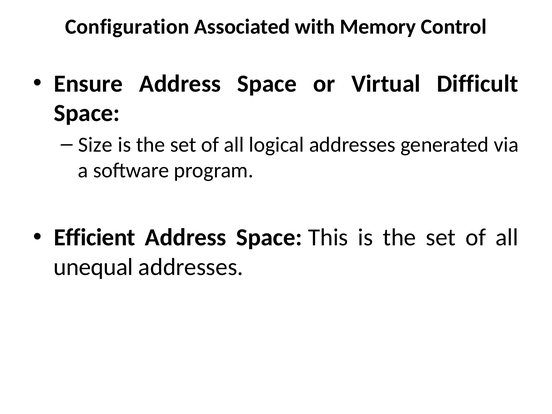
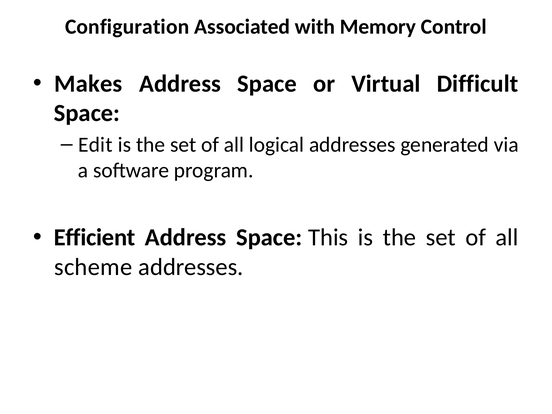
Ensure: Ensure -> Makes (88, 84)
Size: Size -> Edit (95, 145)
unequal: unequal -> scheme (93, 267)
